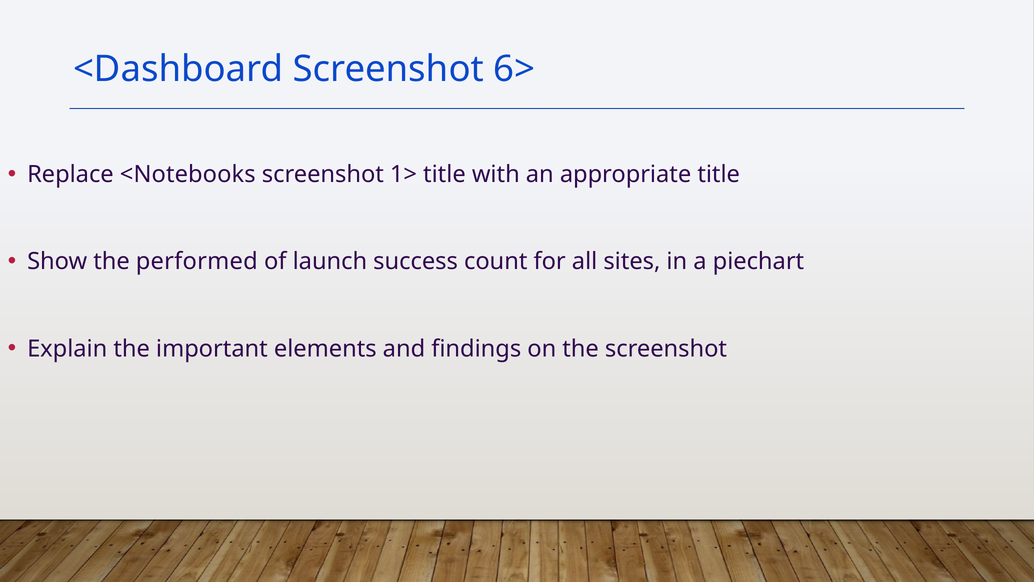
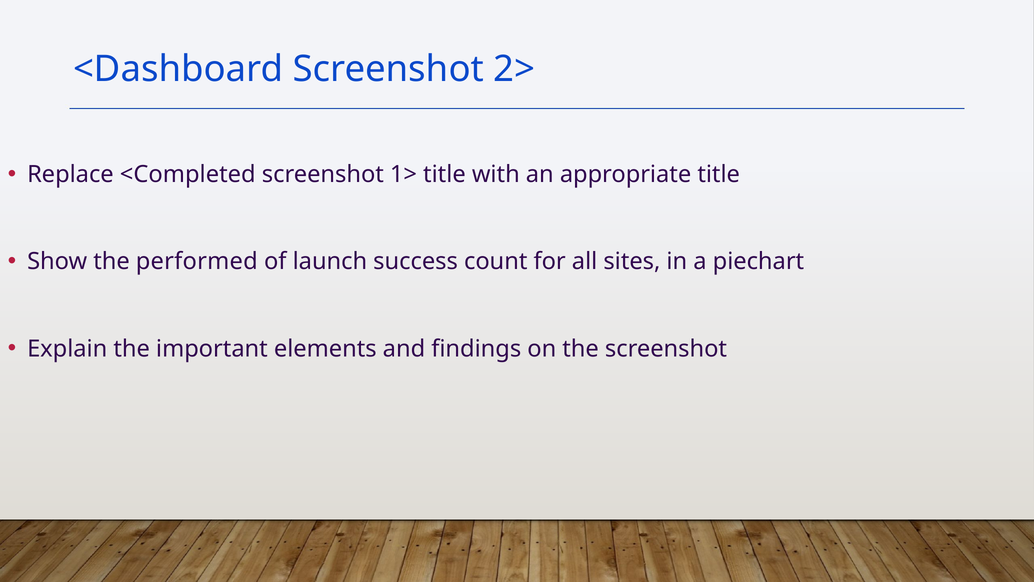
6>: 6> -> 2> (514, 69)
<Notebooks: <Notebooks -> <Completed (188, 175)
